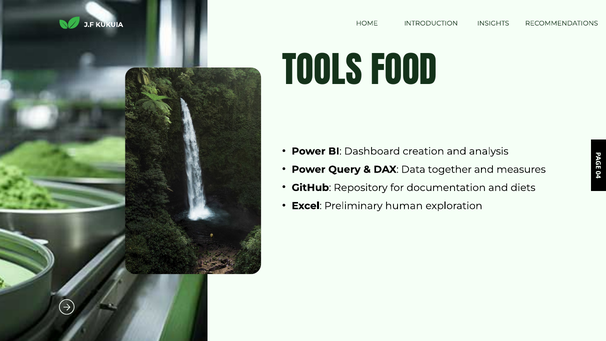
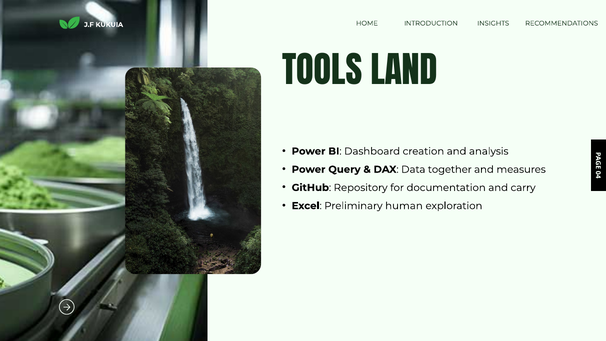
FOOD: FOOD -> LAND (404, 72)
diets: diets -> carry (523, 188)
